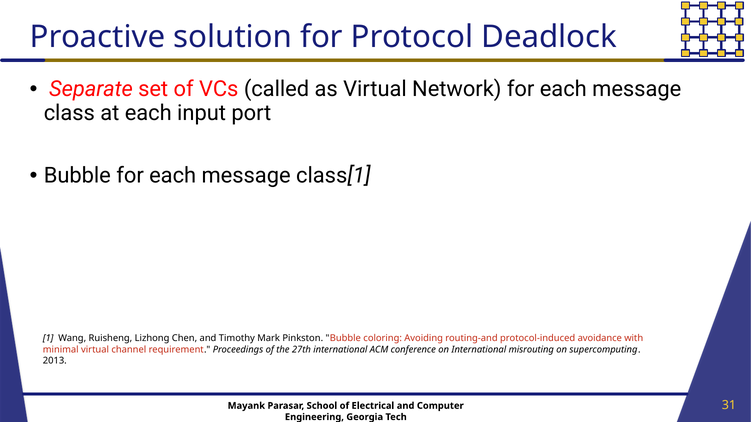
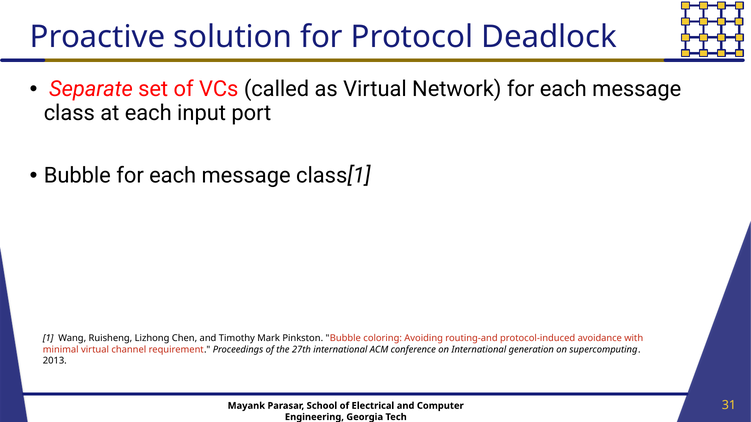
misrouting: misrouting -> generation (531, 350)
